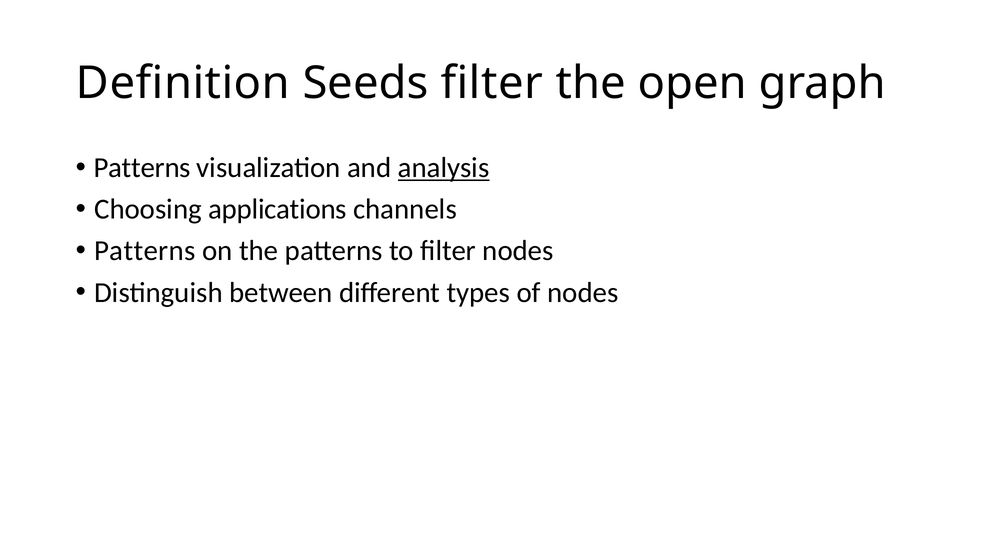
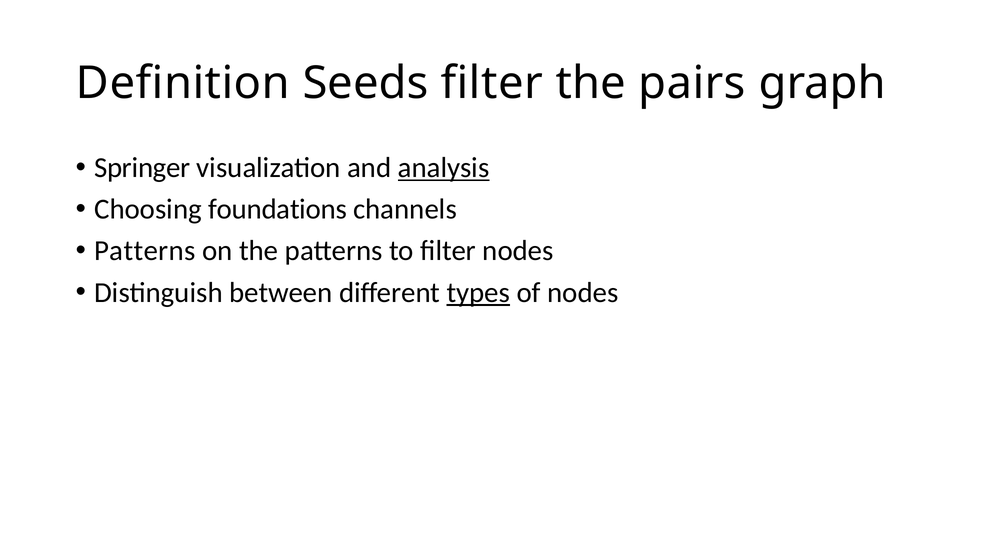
open: open -> pairs (692, 83)
Patterns: Patterns -> Springer (142, 168)
applications: applications -> foundations (278, 209)
types underline: none -> present (478, 292)
